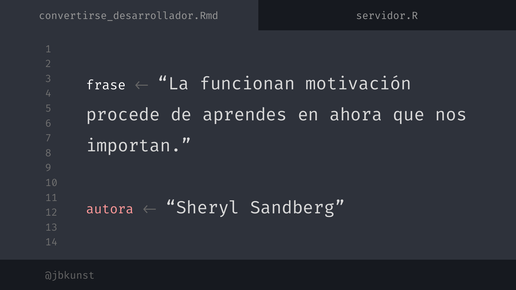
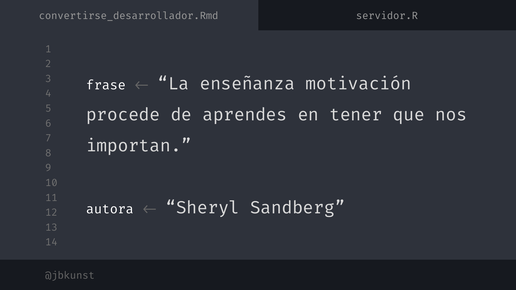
funcionan: funcionan -> enseñanza (247, 84)
ahora: ahora -> tener (356, 115)
autora colour: pink -> white (110, 209)
